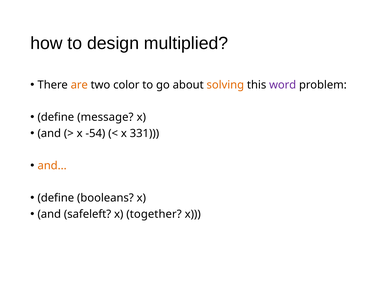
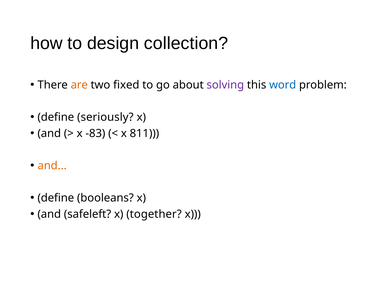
multiplied: multiplied -> collection (186, 43)
color: color -> fixed (126, 85)
solving colour: orange -> purple (225, 85)
word colour: purple -> blue (283, 85)
message: message -> seriously (105, 117)
-54: -54 -> -83 (95, 133)
331: 331 -> 811 (144, 133)
